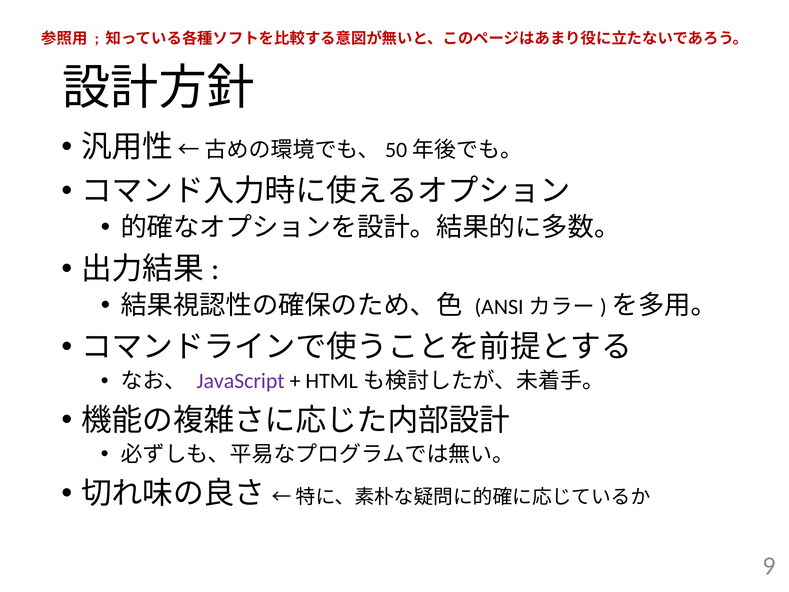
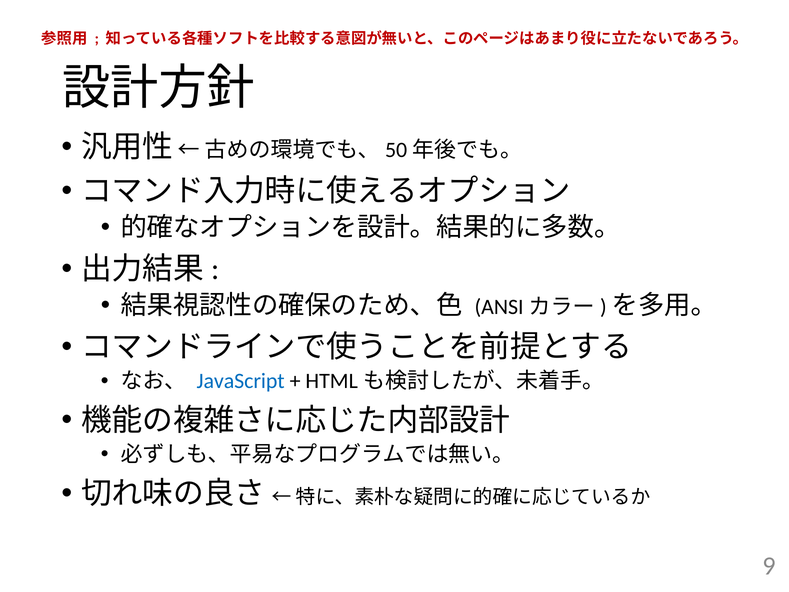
JavaScript colour: purple -> blue (241, 381)
